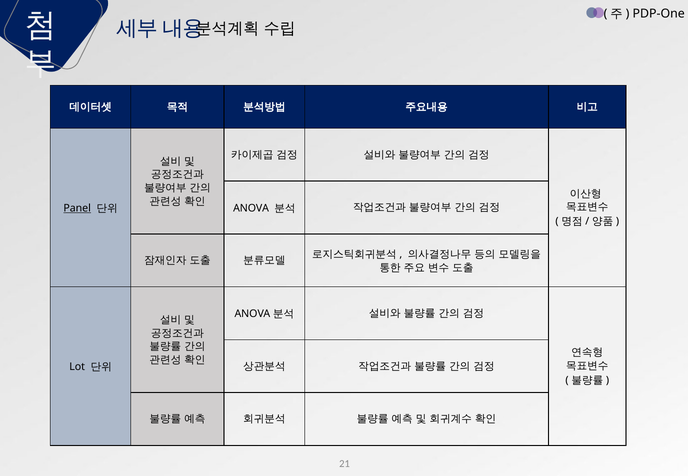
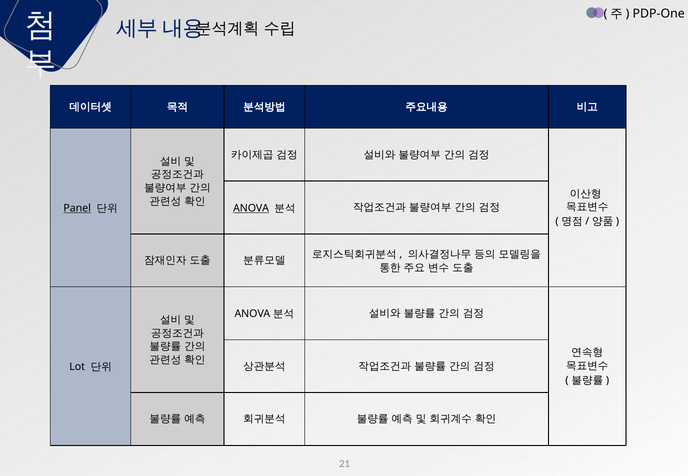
ANOVA underline: none -> present (251, 208)
